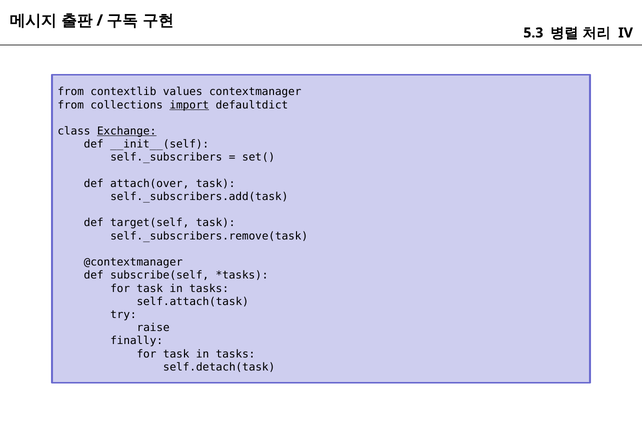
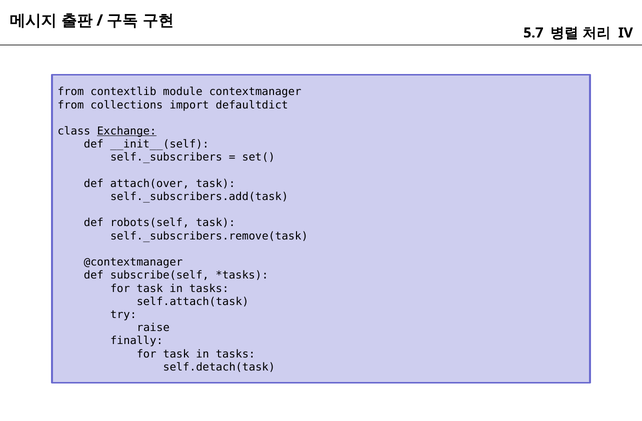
5.3: 5.3 -> 5.7 (533, 33)
values: values -> module (183, 92)
import underline: present -> none (189, 105)
target(self: target(self -> robots(self (150, 223)
